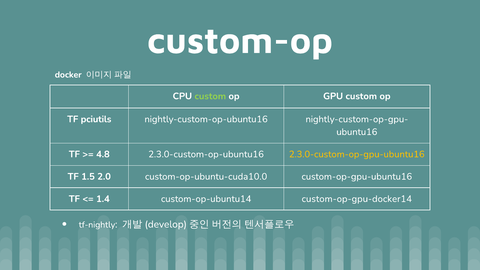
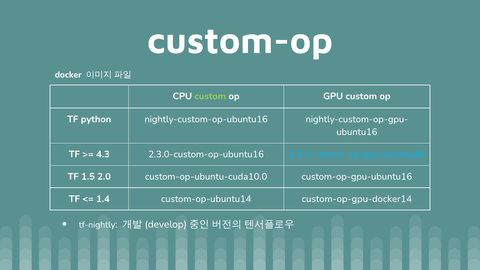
pciutils: pciutils -> python (96, 119)
4.8: 4.8 -> 4.3 (103, 154)
2.3.0-custom-op-gpu-ubuntu16 colour: yellow -> light blue (357, 154)
